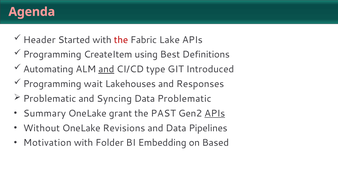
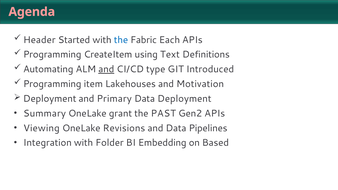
the colour: red -> blue (121, 40)
Lake: Lake -> Each (170, 40)
Best: Best -> Text (170, 55)
wait: wait -> item (93, 84)
Responses: Responses -> Motivation (200, 84)
Problematic: Problematic -> Deployment (50, 99)
Syncing: Syncing -> Primary (114, 99)
Data Problematic: Problematic -> Deployment (184, 99)
APIs underline: present -> none (215, 113)
Without: Without -> Viewing (41, 128)
Motivation: Motivation -> Integration (47, 143)
